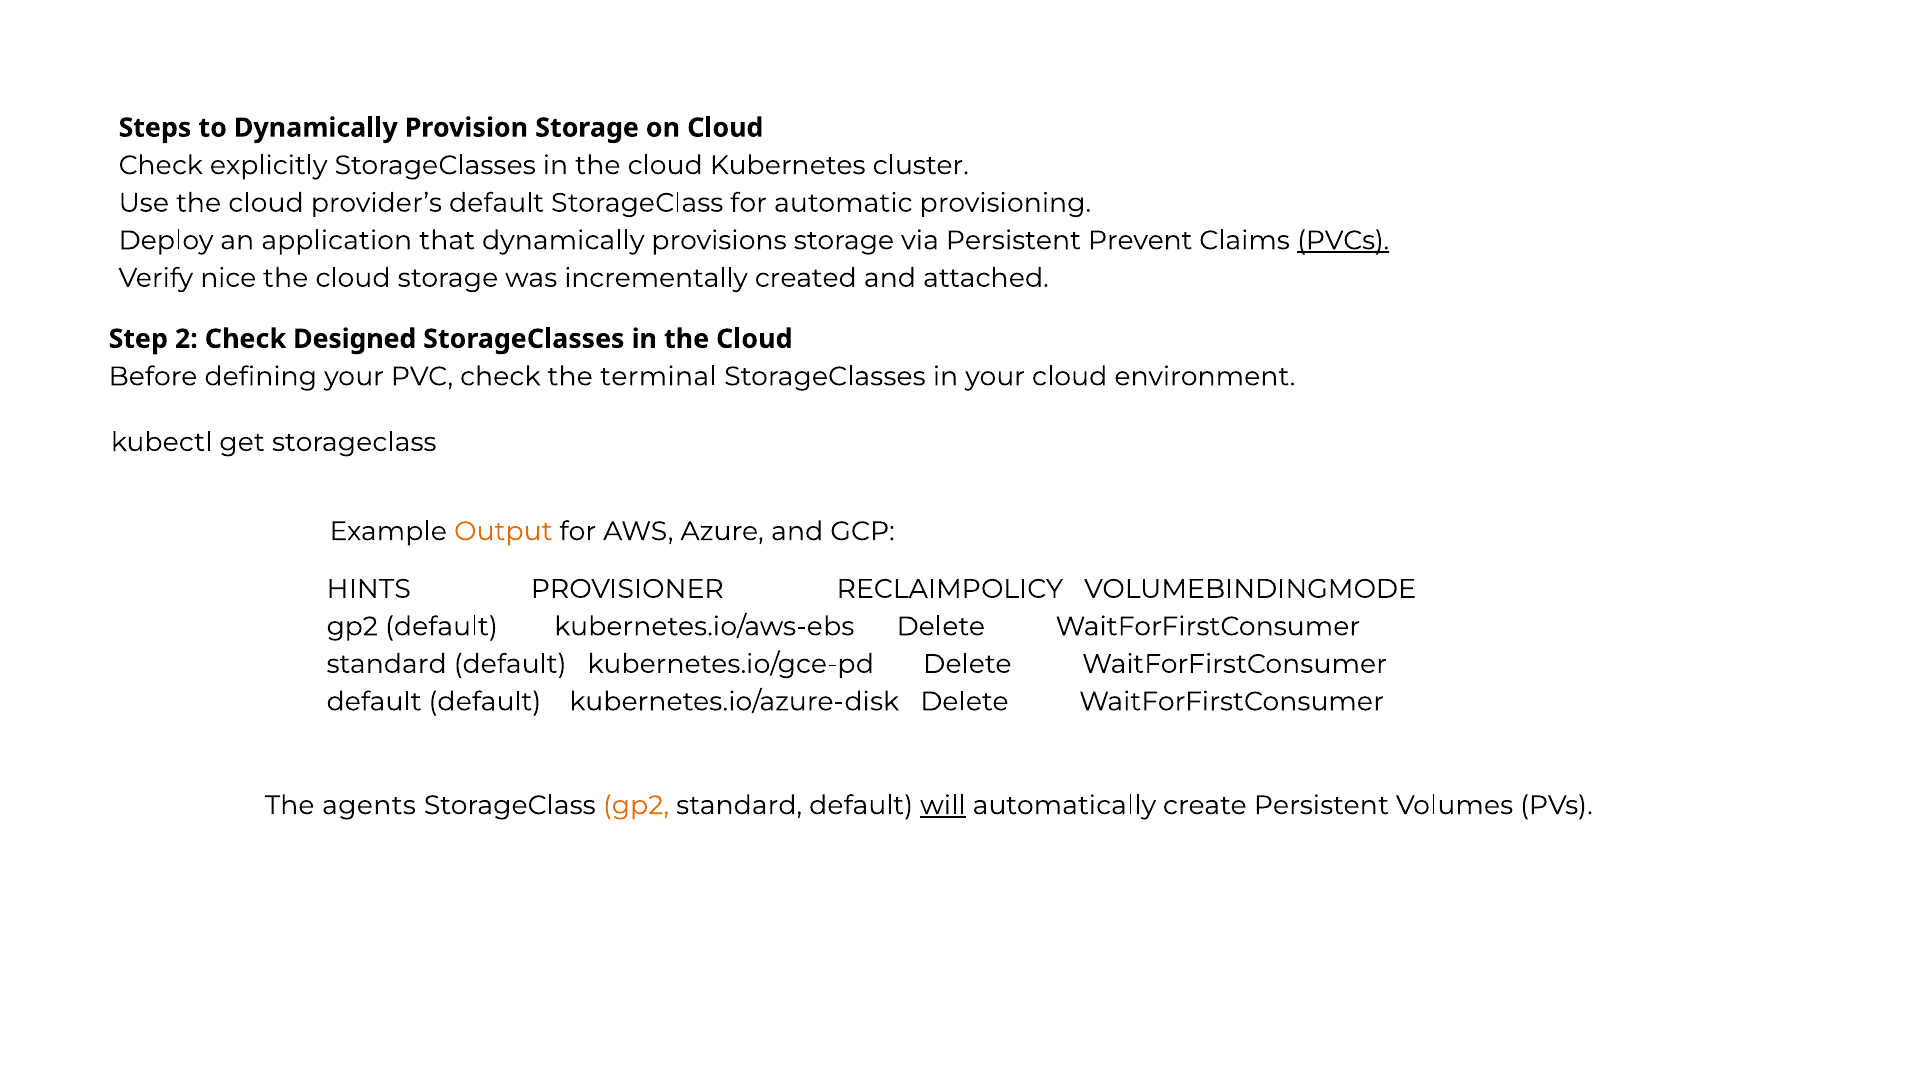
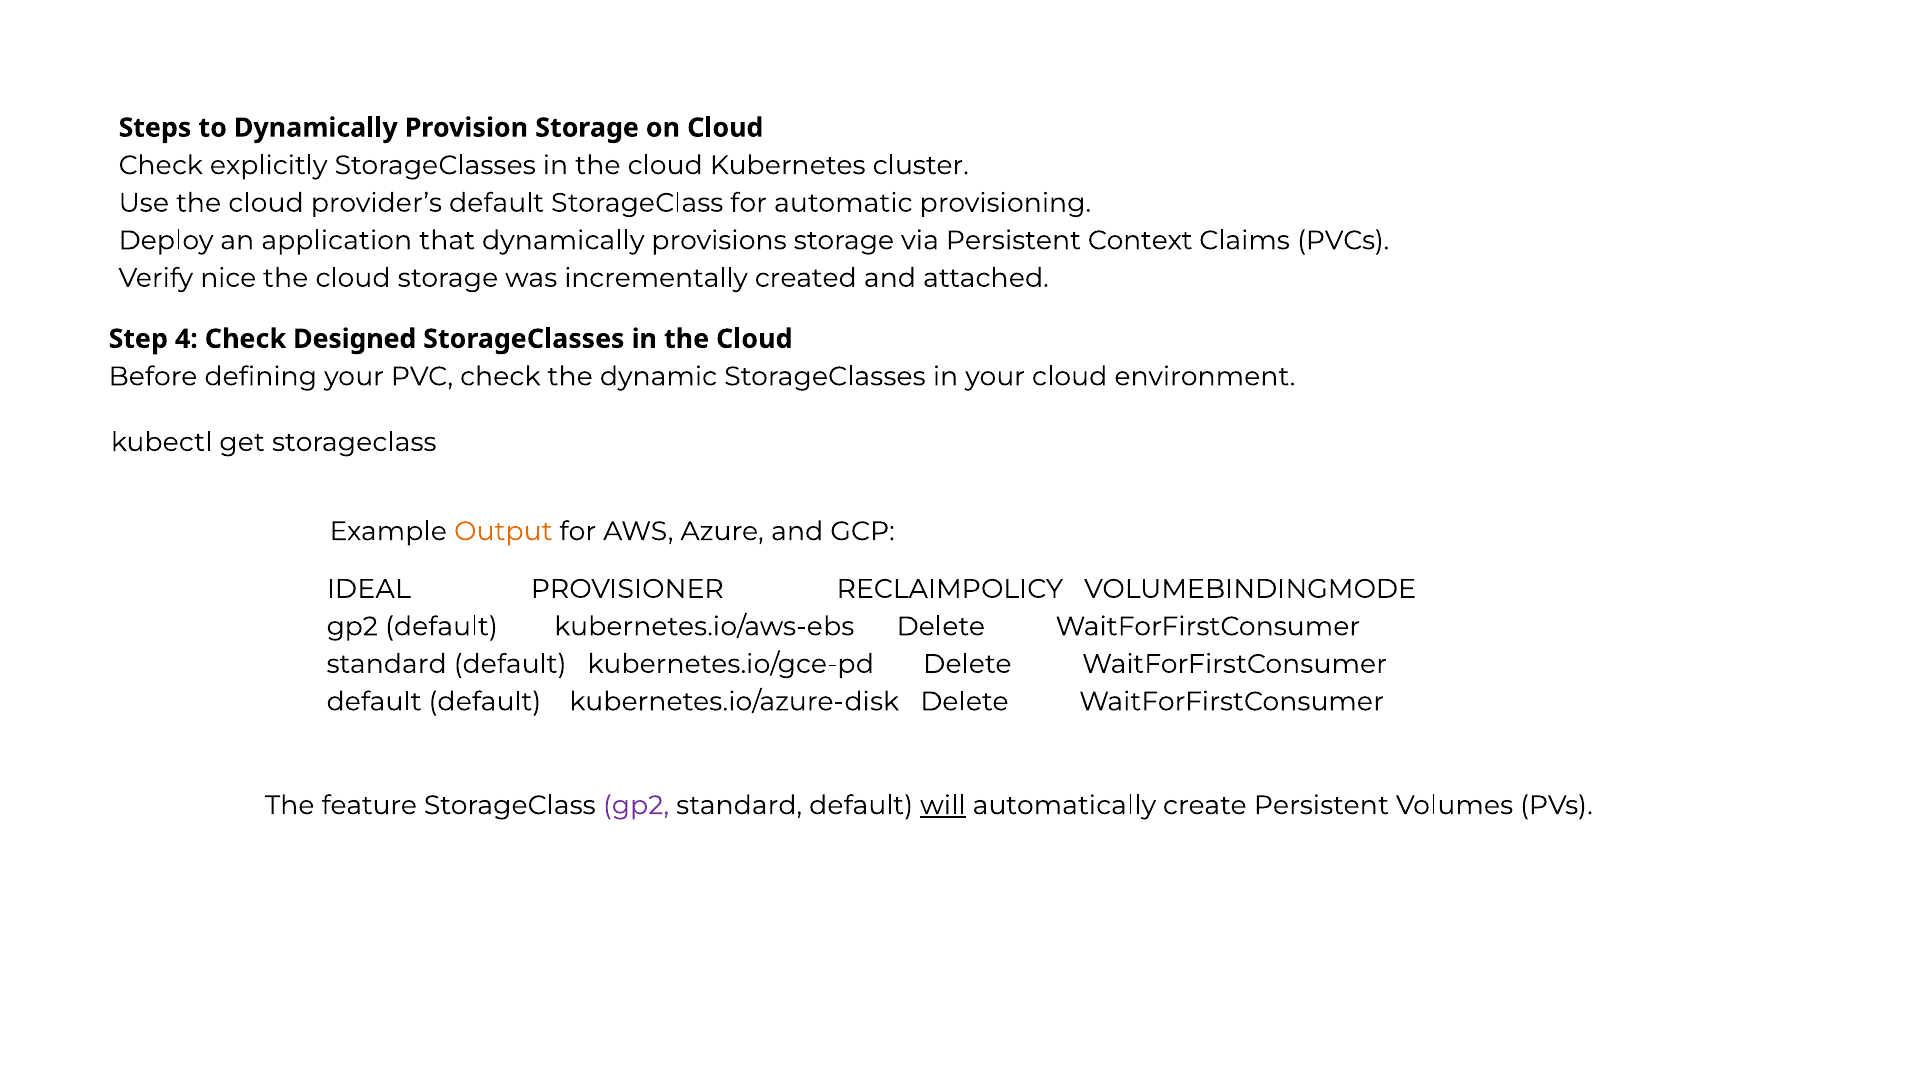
Prevent: Prevent -> Context (1140, 241)
PVCs underline: present -> none (1343, 241)
2: 2 -> 4 (186, 339)
terminal: terminal -> dynamic (659, 377)
HINTS: HINTS -> IDEAL (369, 589)
agents: agents -> feature (369, 806)
gp2 colour: orange -> purple (636, 806)
